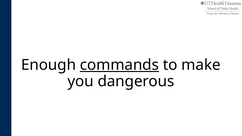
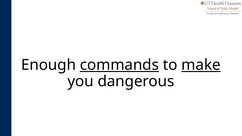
make underline: none -> present (201, 65)
